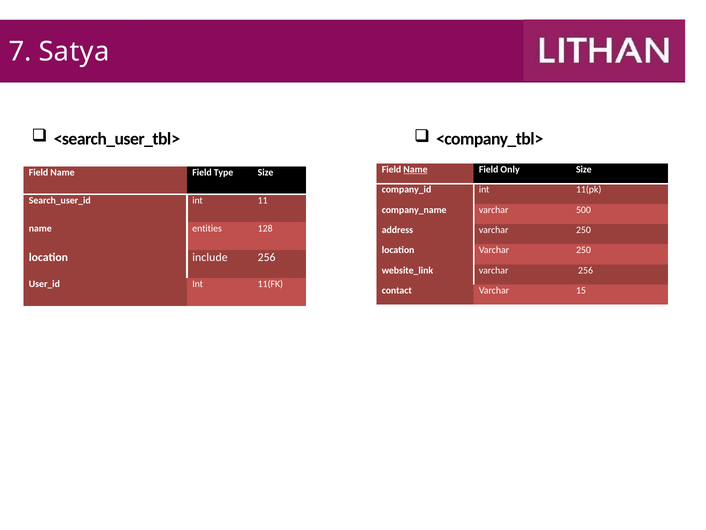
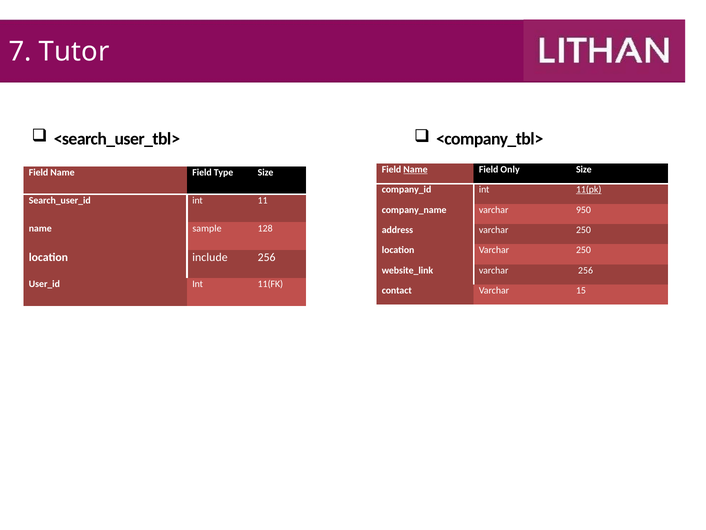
Satya: Satya -> Tutor (74, 51)
11(pk underline: none -> present (589, 189)
500: 500 -> 950 (583, 210)
entities: entities -> sample (207, 228)
